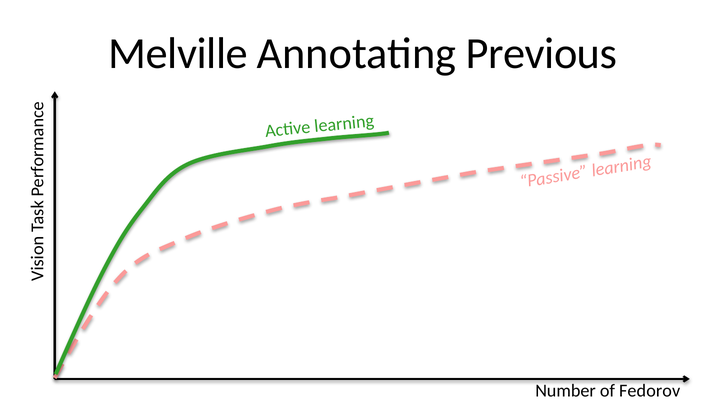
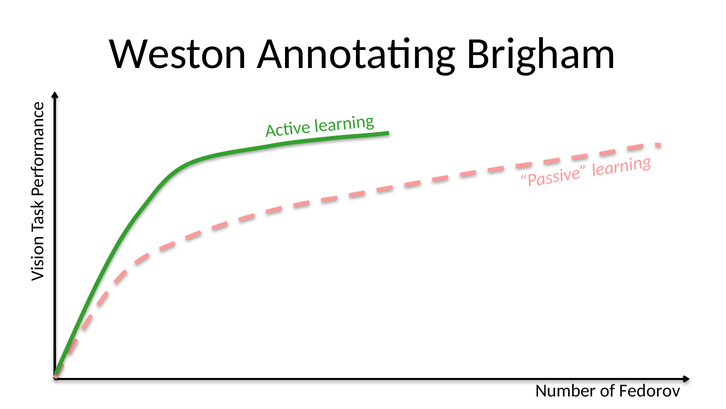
Melville: Melville -> Weston (178, 53)
Previous: Previous -> Brigham (541, 53)
